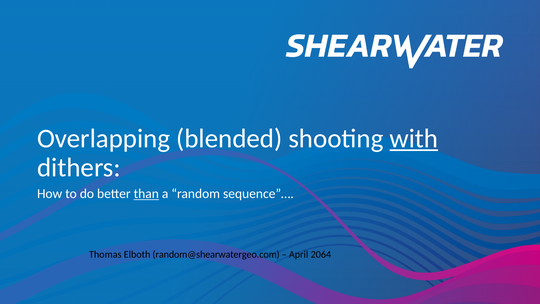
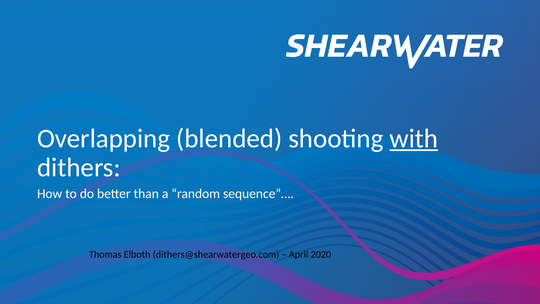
than underline: present -> none (146, 194)
random@shearwatergeo.com: random@shearwatergeo.com -> dithers@shearwatergeo.com (216, 254)
2064: 2064 -> 2020 (321, 254)
